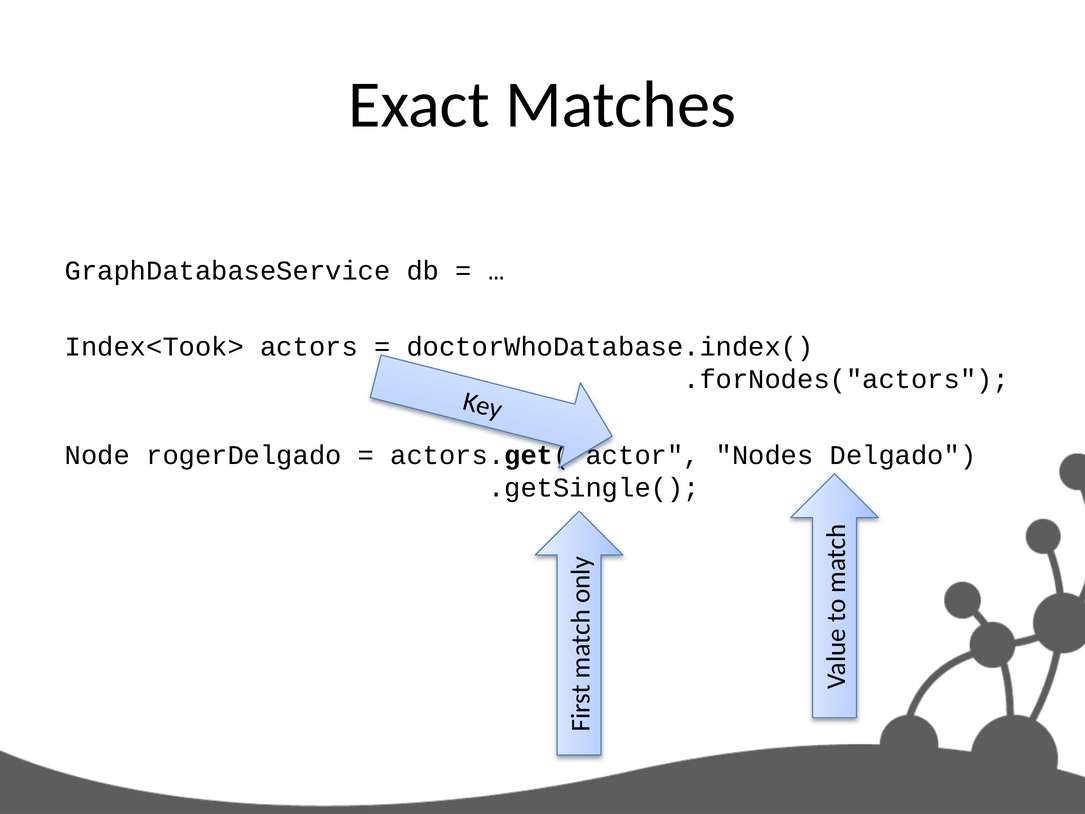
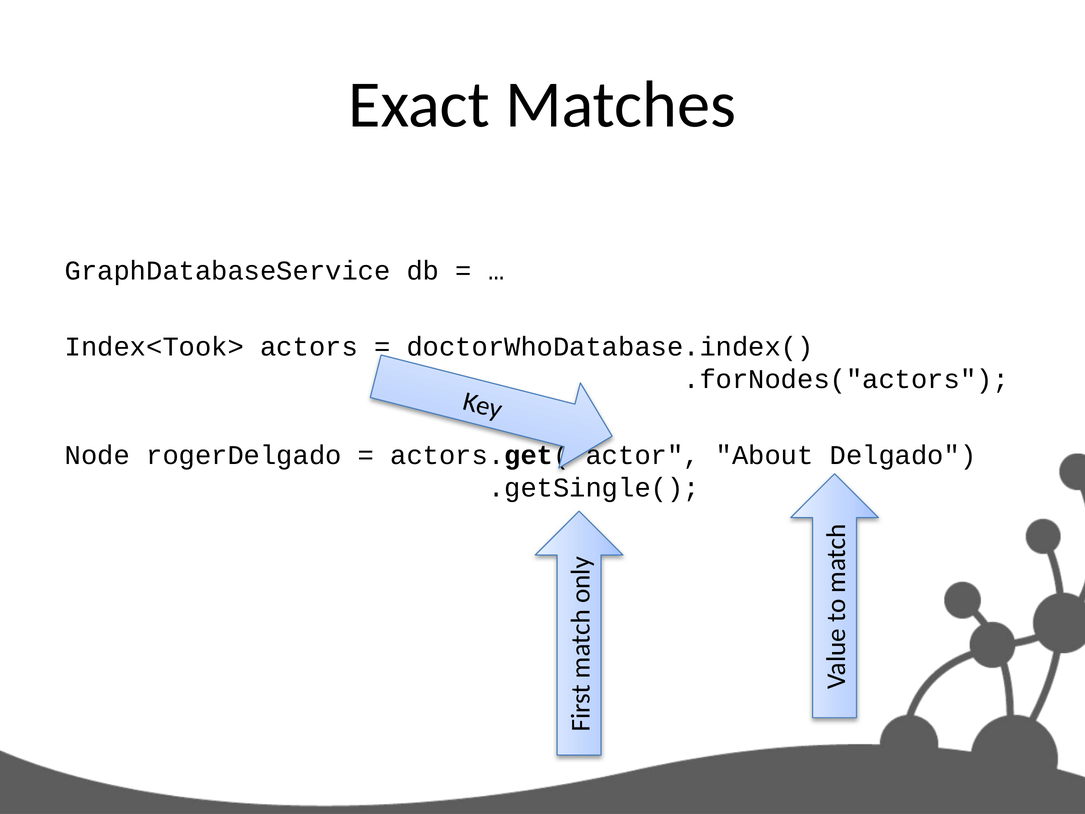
Nodes: Nodes -> About (765, 455)
